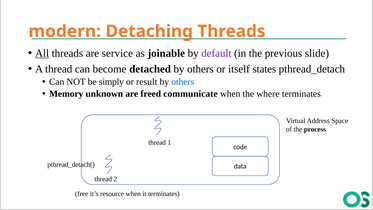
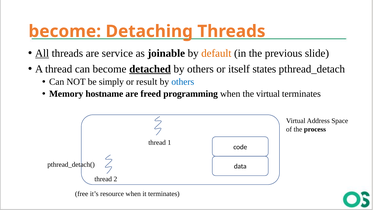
modern: modern -> become (65, 31)
default colour: purple -> orange (216, 53)
detached underline: none -> present (150, 69)
unknown: unknown -> hostname (104, 94)
communicate: communicate -> programming (191, 94)
the where: where -> virtual (268, 94)
